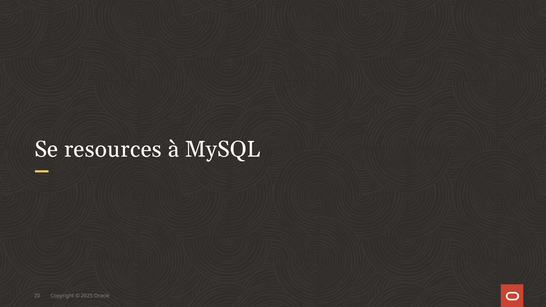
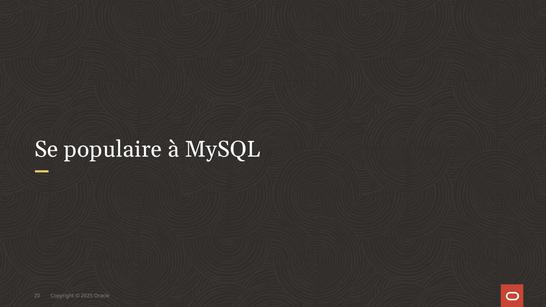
resources: resources -> populaire (113, 149)
